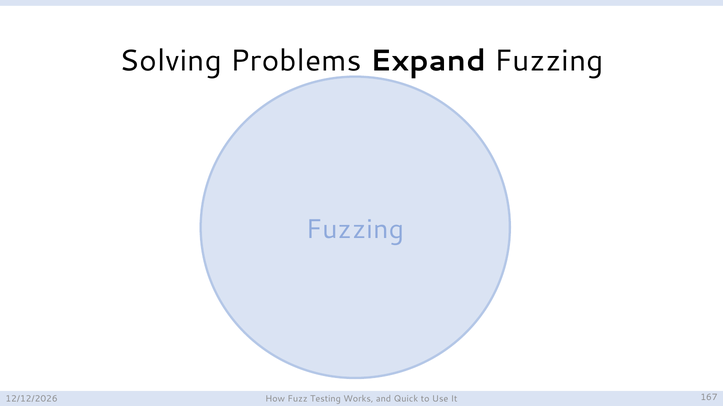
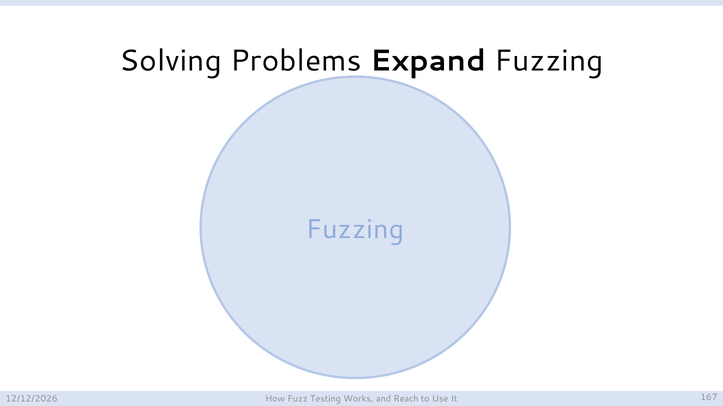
Quick: Quick -> Reach (406, 399)
